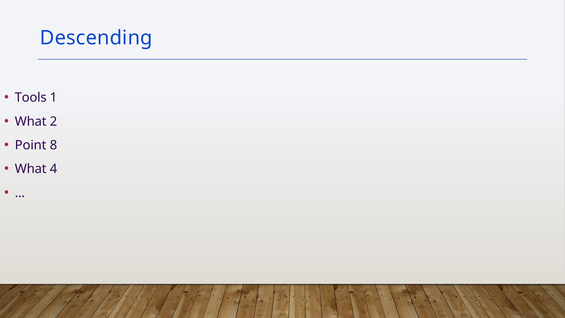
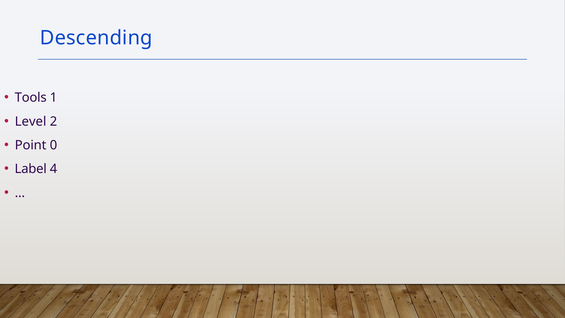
What: What -> Level (31, 121)
8: 8 -> 0 (53, 145)
What: What -> Label (31, 169)
